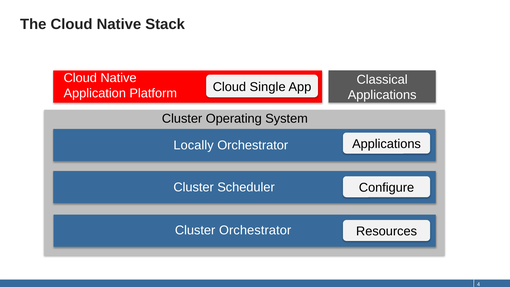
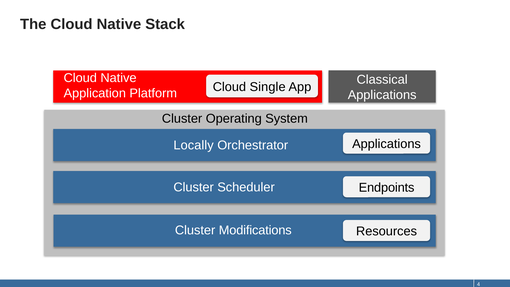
Configure: Configure -> Endpoints (387, 188)
Cluster Orchestrator: Orchestrator -> Modifications (255, 230)
